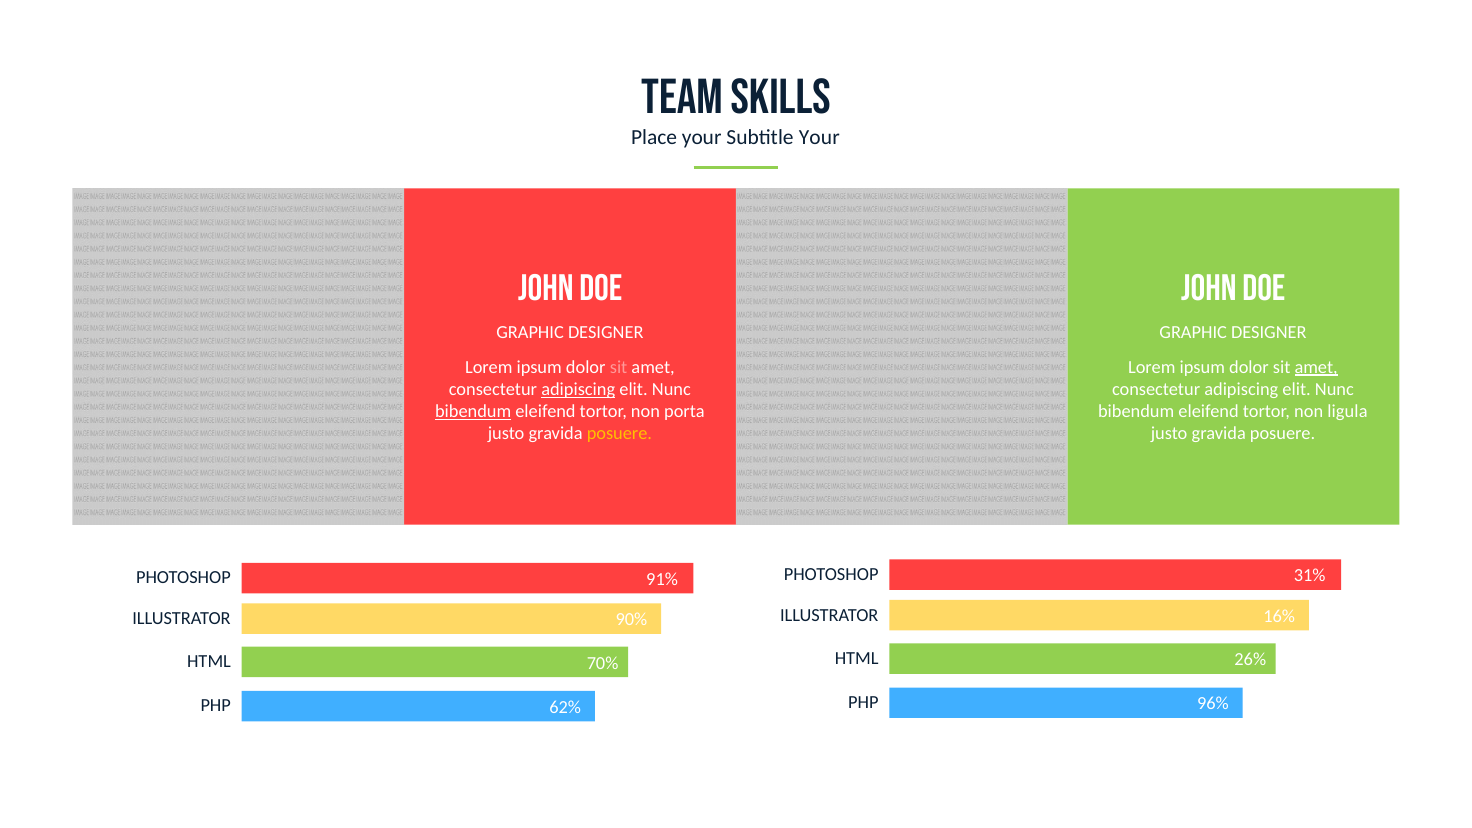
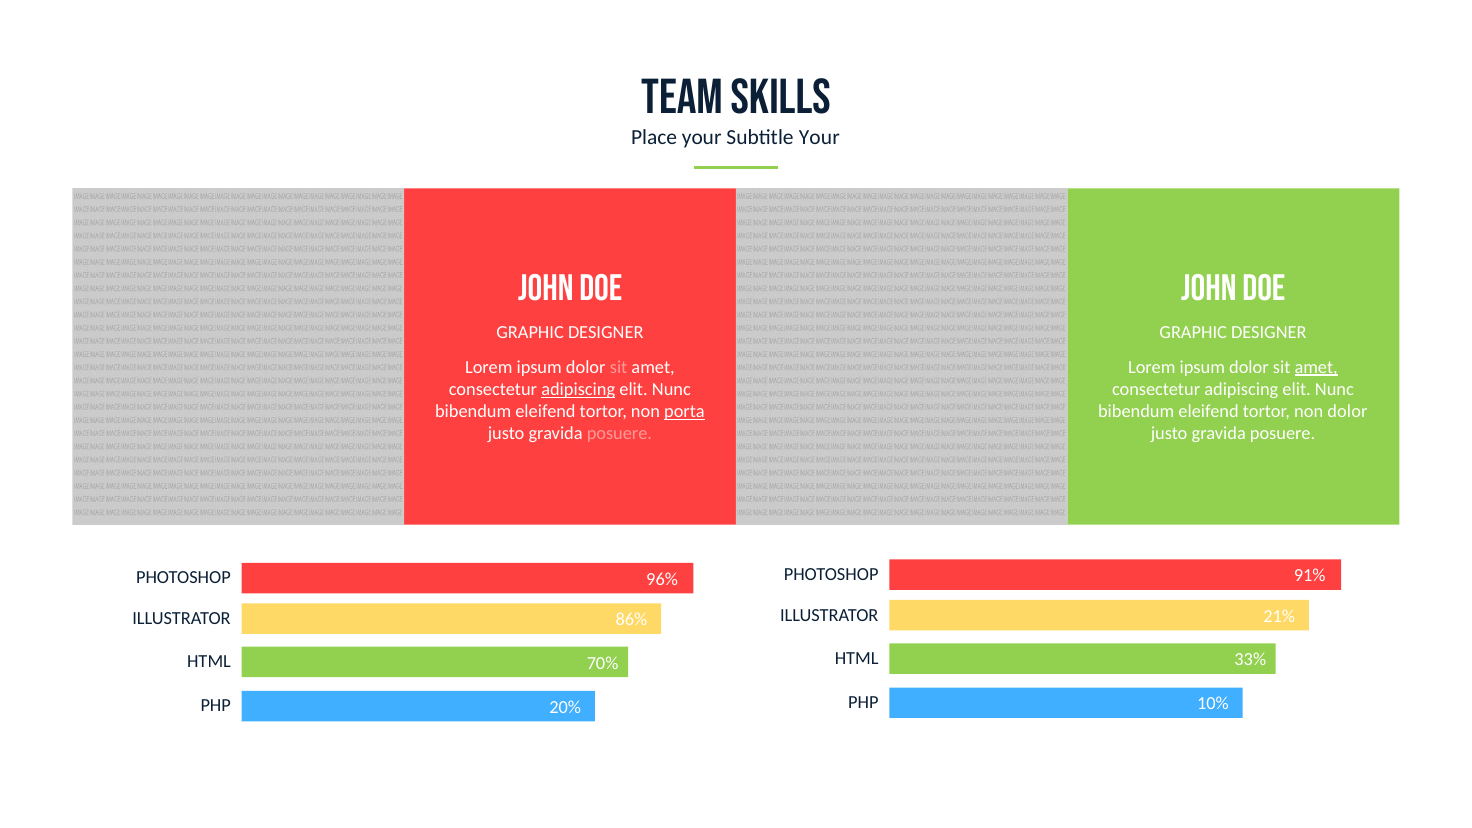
bibendum underline: present -> none (473, 411)
porta underline: none -> present (684, 411)
non ligula: ligula -> dolor (1347, 411)
posuere colour: yellow -> pink (619, 433)
31%: 31% -> 91% (1310, 576)
91%: 91% -> 96% (662, 579)
16%: 16% -> 21% (1279, 616)
90%: 90% -> 86% (631, 620)
26%: 26% -> 33% (1250, 660)
96%: 96% -> 10% (1213, 704)
62%: 62% -> 20% (565, 707)
